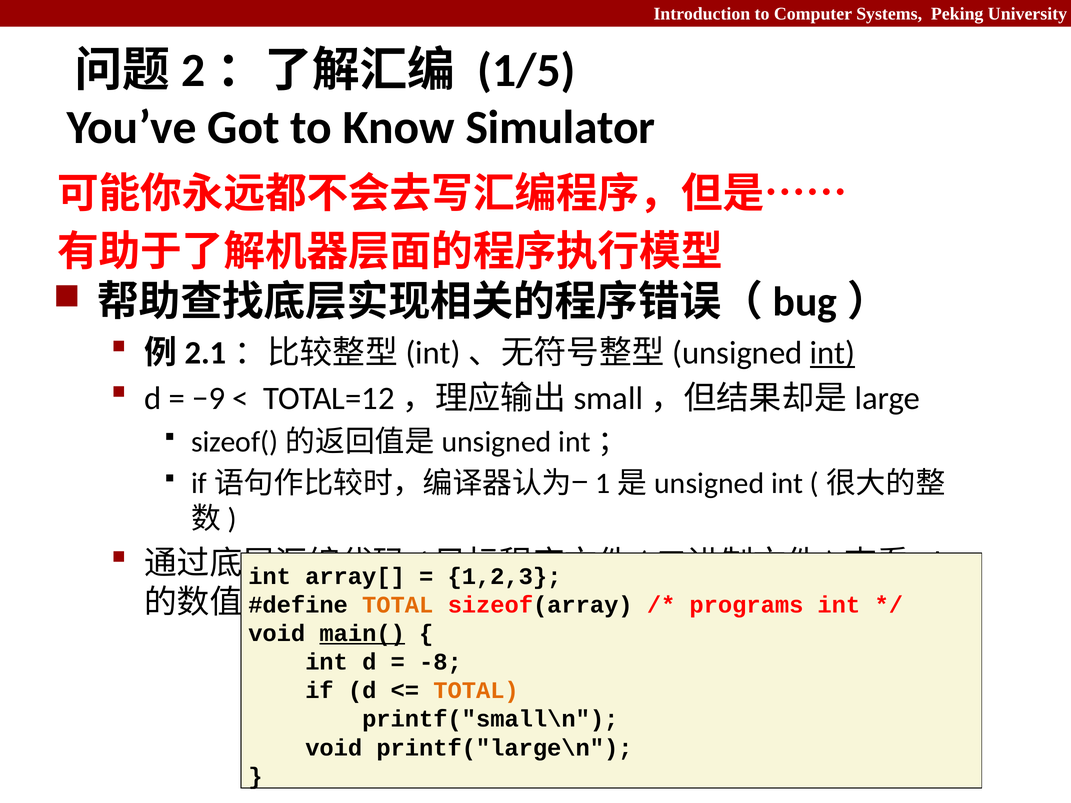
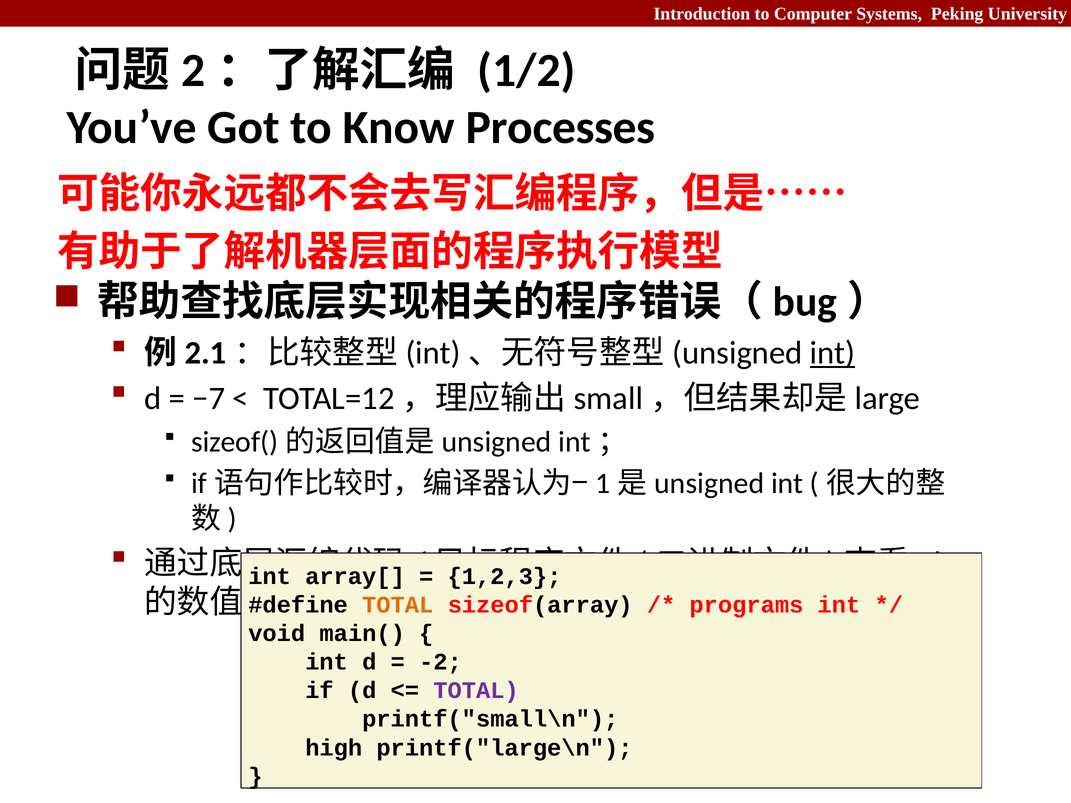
1/5: 1/5 -> 1/2 (527, 70)
Simulator: Simulator -> Processes (561, 128)
−9: −9 -> −7 (209, 399)
main( underline: present -> none (362, 634)
-8: -8 -> -2 (440, 662)
TOTAL colour: orange -> purple (476, 691)
void: void -> high (334, 748)
